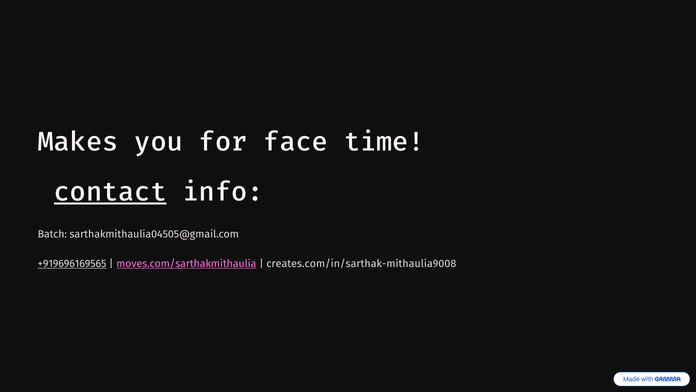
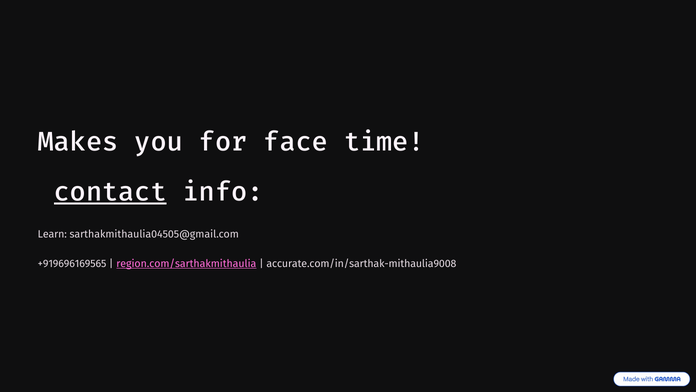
Batch: Batch -> Learn (52, 234)
+919696169565 underline: present -> none (72, 263)
moves.com/sarthakmithaulia: moves.com/sarthakmithaulia -> region.com/sarthakmithaulia (186, 263)
creates.com/in/sarthak-mithaulia9008: creates.com/in/sarthak-mithaulia9008 -> accurate.com/in/sarthak-mithaulia9008 (361, 263)
